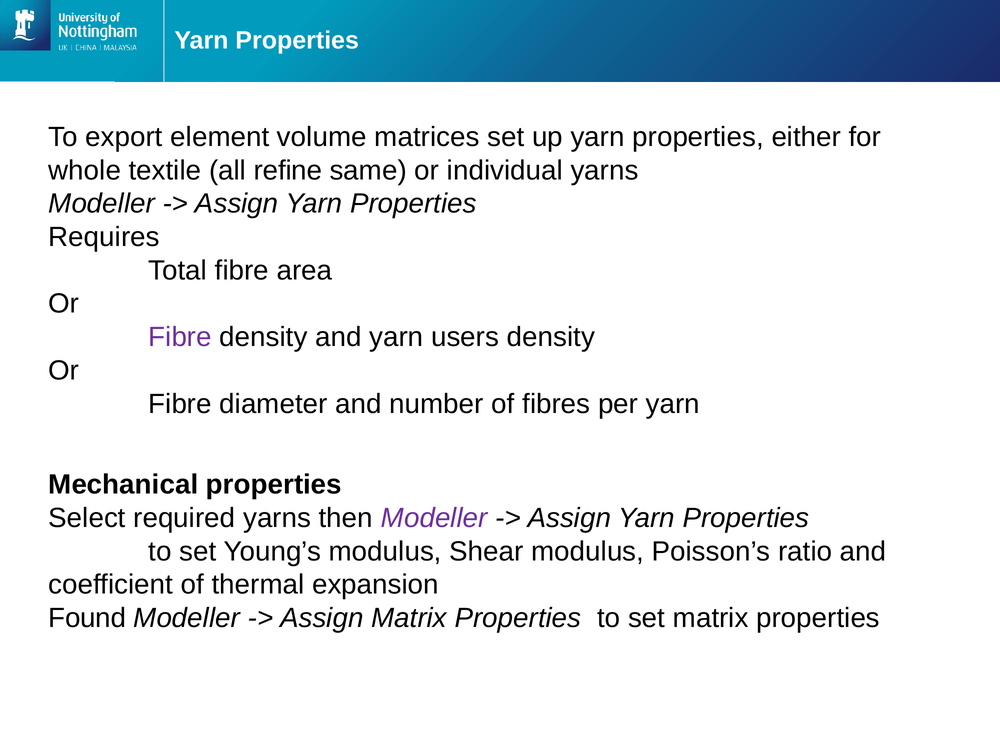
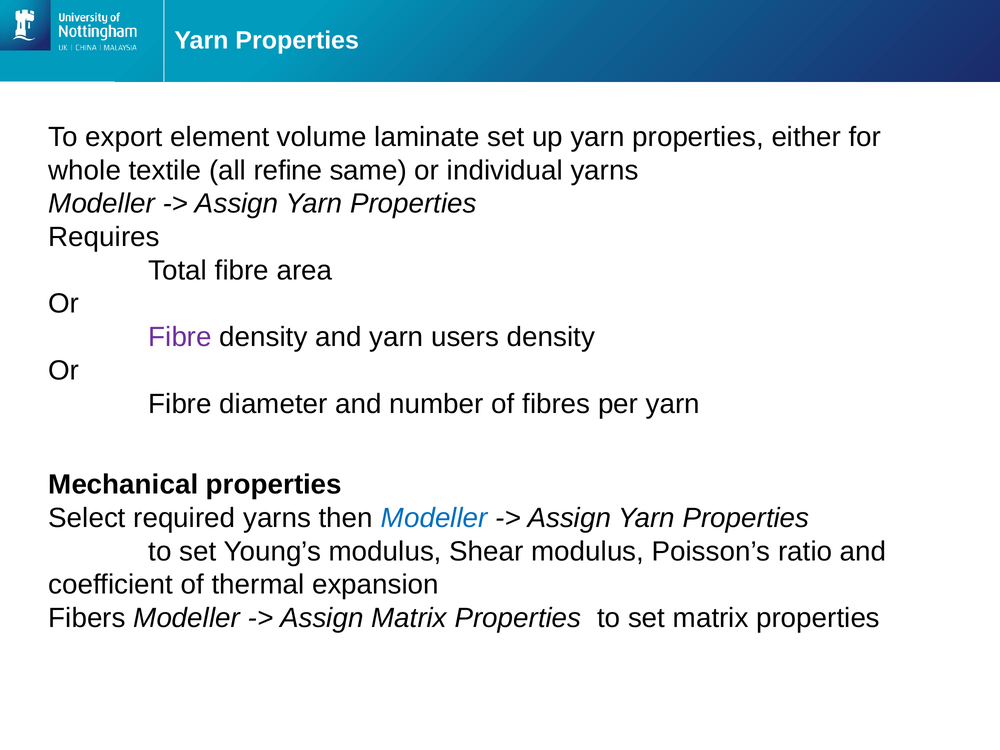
matrices: matrices -> laminate (427, 137)
Modeller colour: purple -> blue (434, 518)
Found: Found -> Fibers (87, 618)
